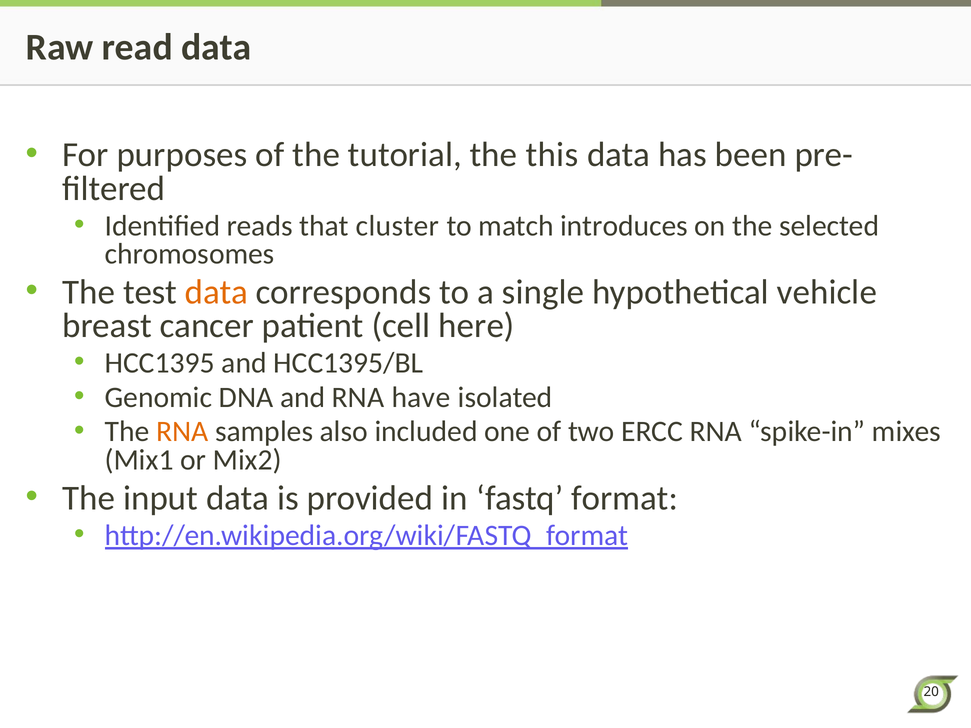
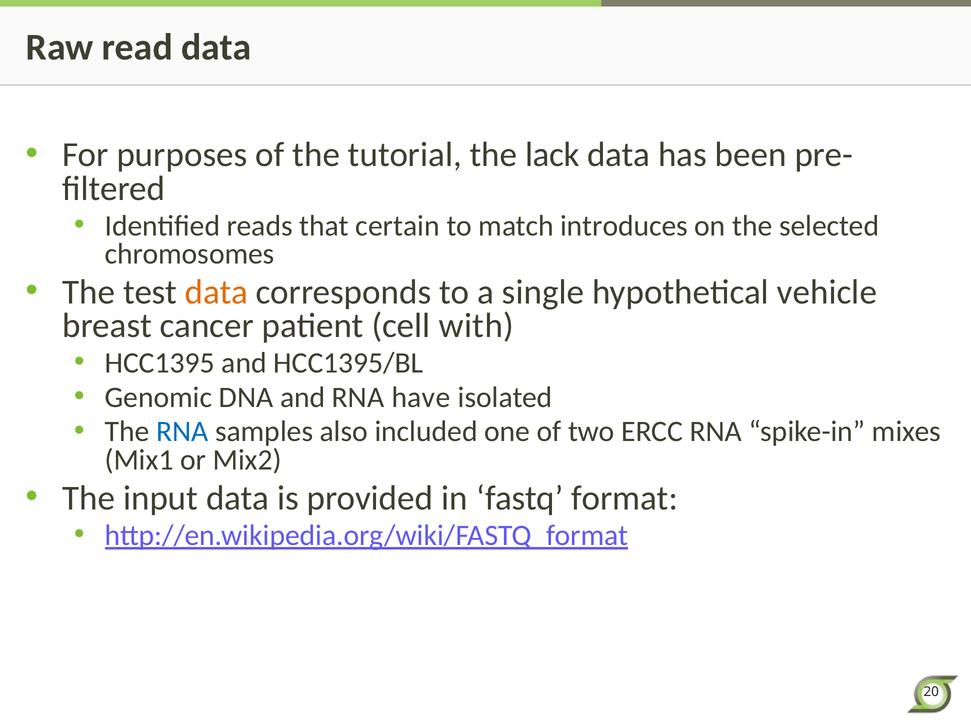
this: this -> lack (552, 155)
cluster: cluster -> certain (398, 226)
here: here -> with (476, 326)
RNA colour: orange -> blue (182, 432)
